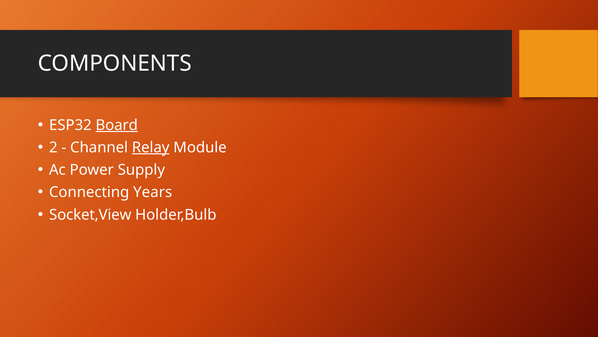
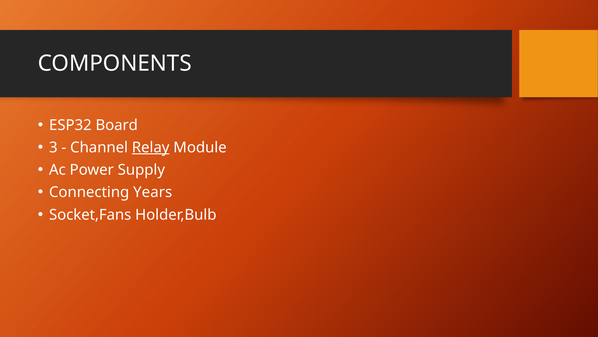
Board underline: present -> none (117, 125)
2: 2 -> 3 (53, 147)
Socket,View: Socket,View -> Socket,Fans (90, 214)
